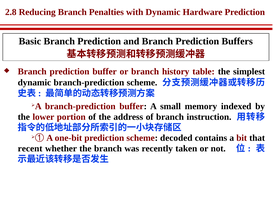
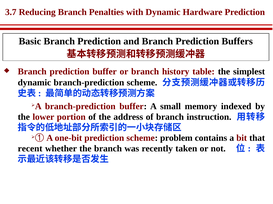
2.8: 2.8 -> 3.7 (11, 12)
decoded: decoded -> problem (176, 139)
